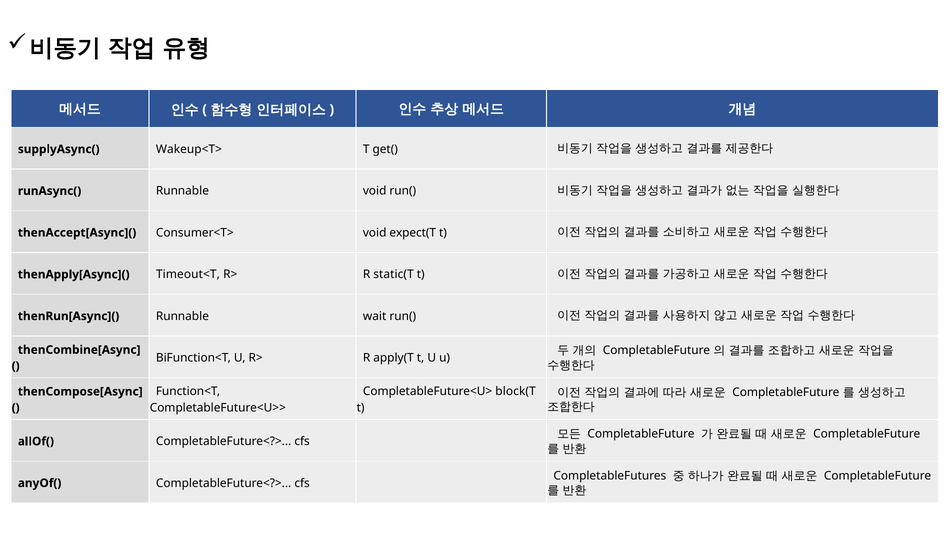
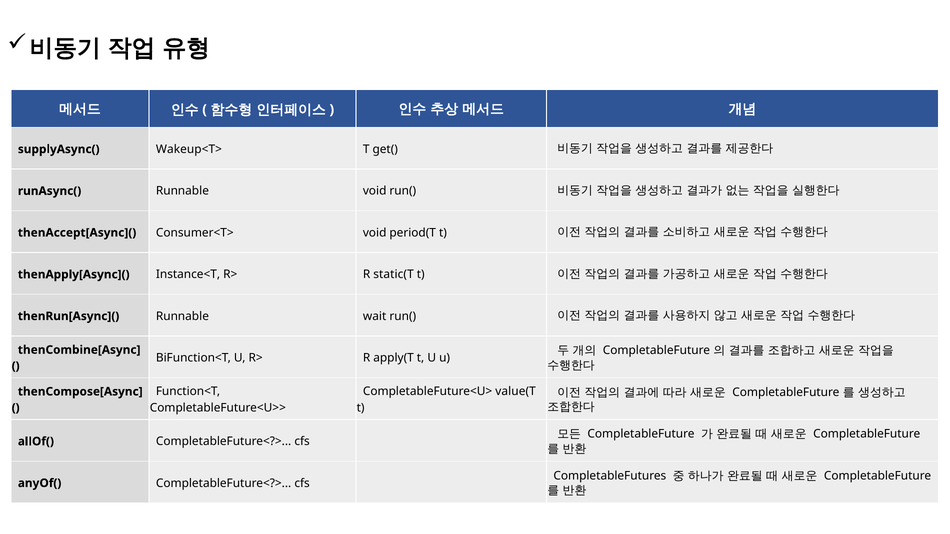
expect(T: expect(T -> period(T (413, 233)
Timeout<T: Timeout<T -> Instance<T (188, 275)
block(T: block(T -> value(T (516, 392)
